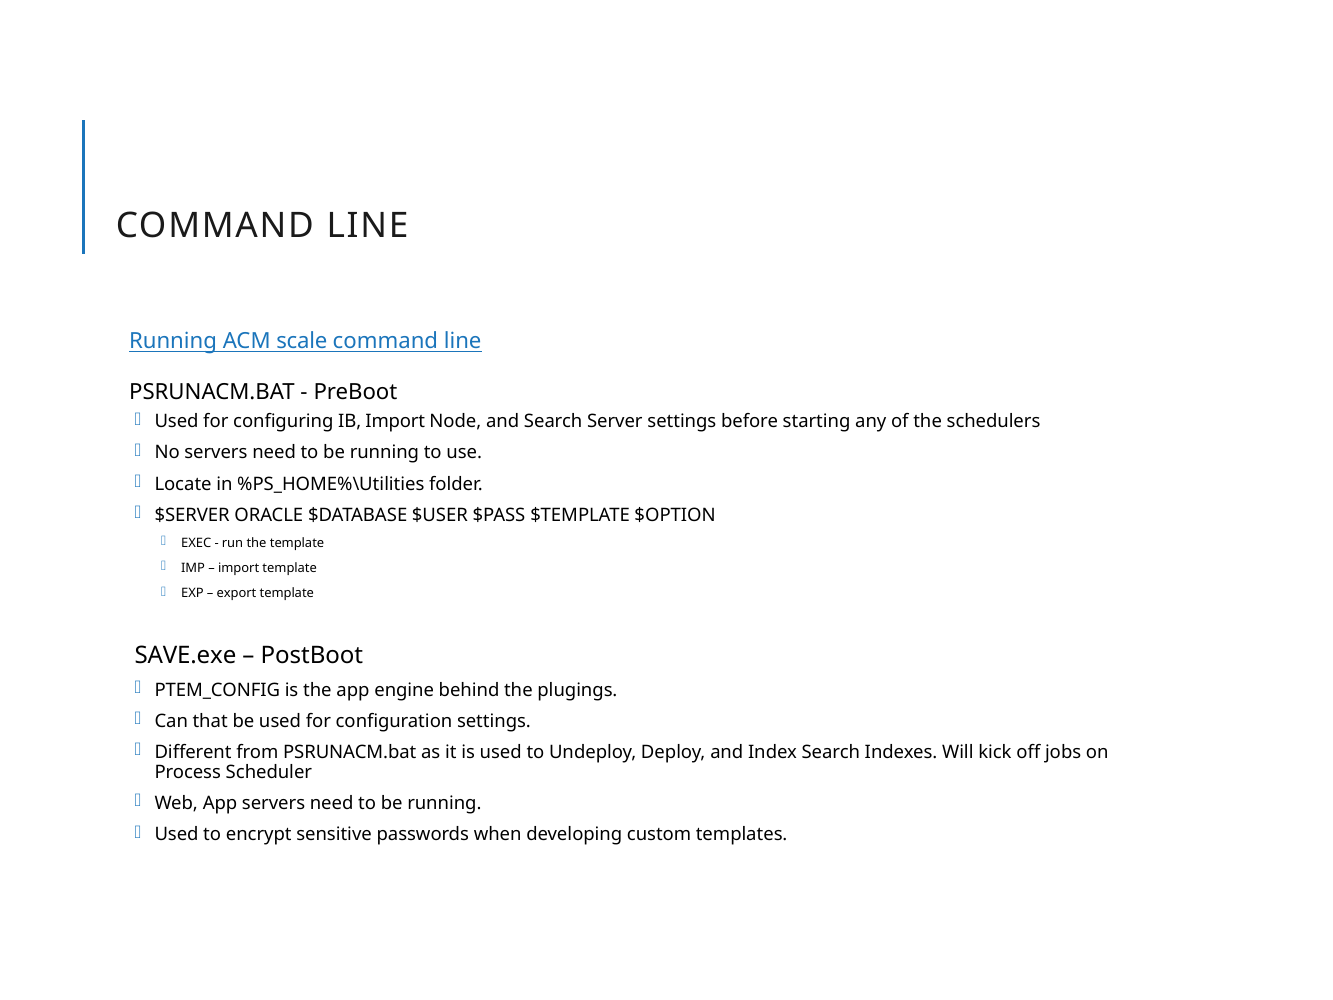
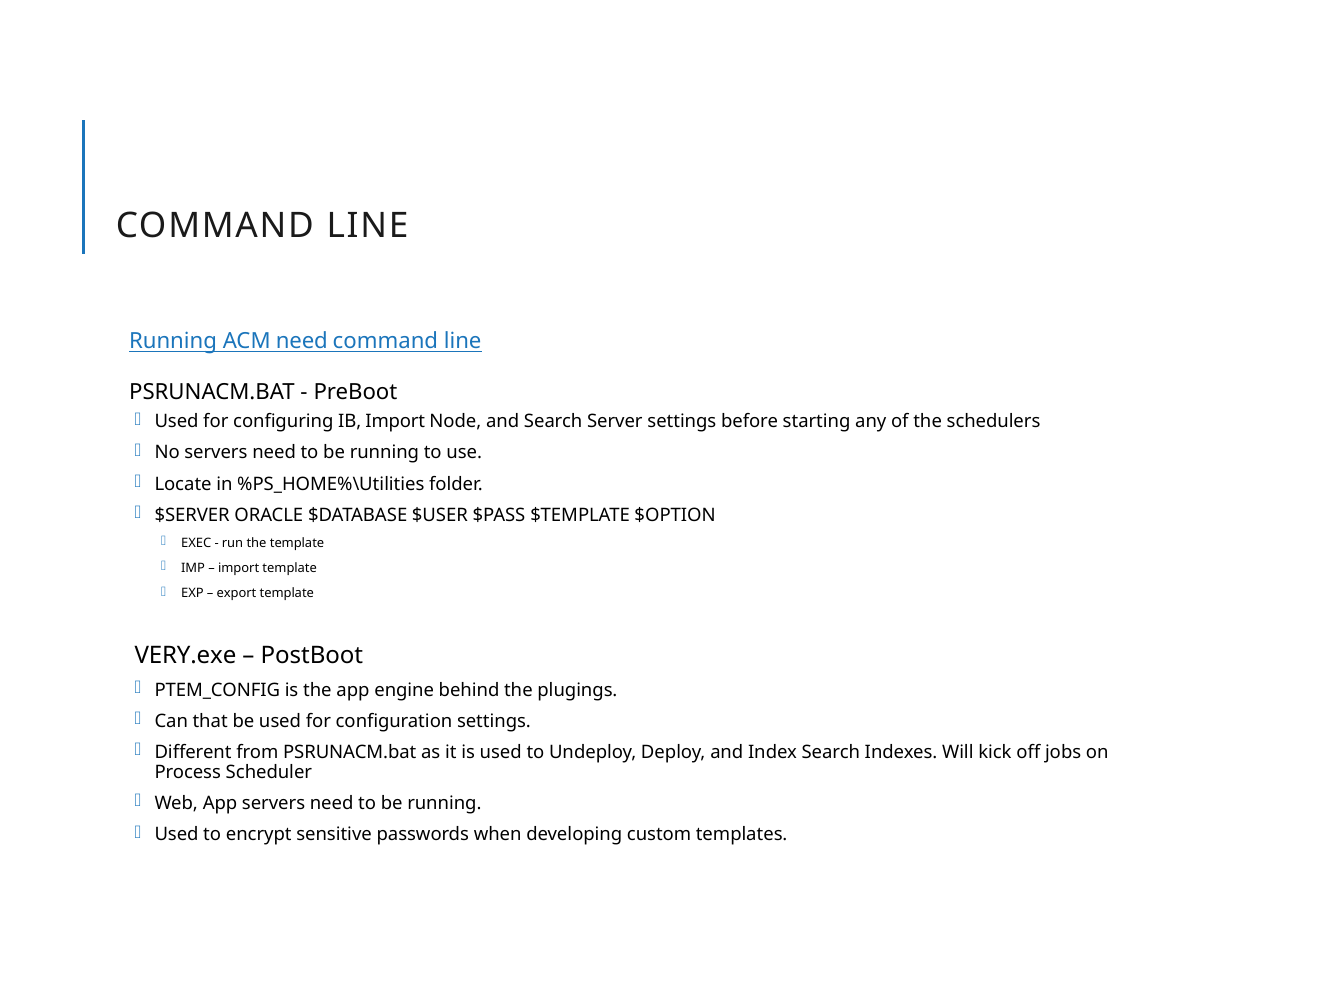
ACM scale: scale -> need (302, 342)
SAVE.exe: SAVE.exe -> VERY.exe (185, 656)
